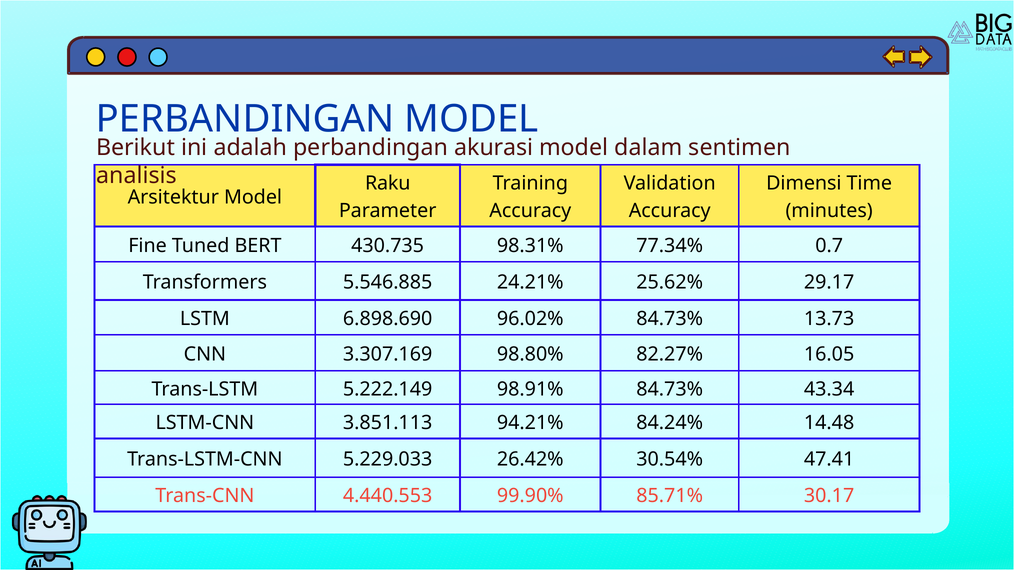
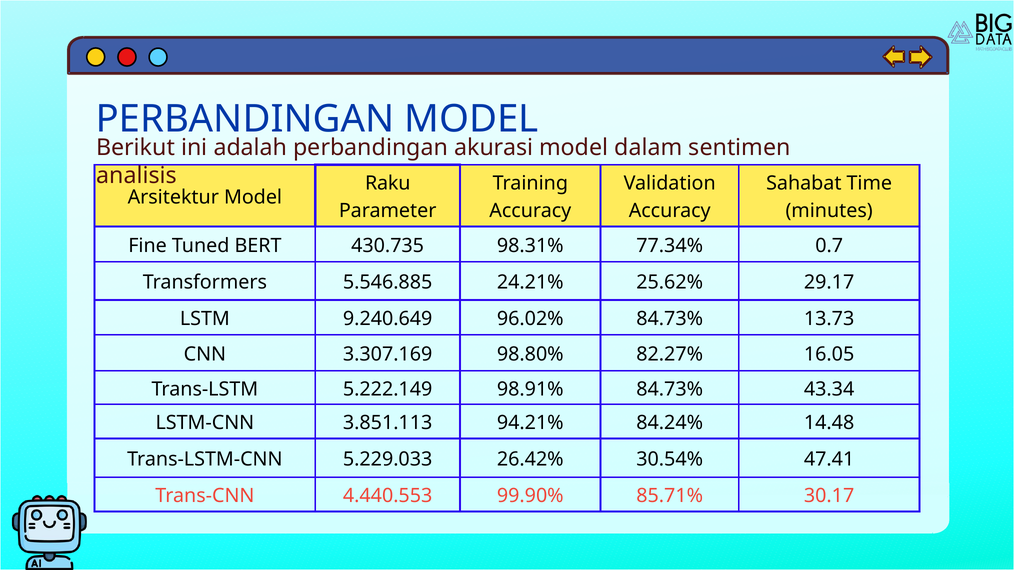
Dimensi: Dimensi -> Sahabat (804, 183)
6.898.690: 6.898.690 -> 9.240.649 (388, 319)
